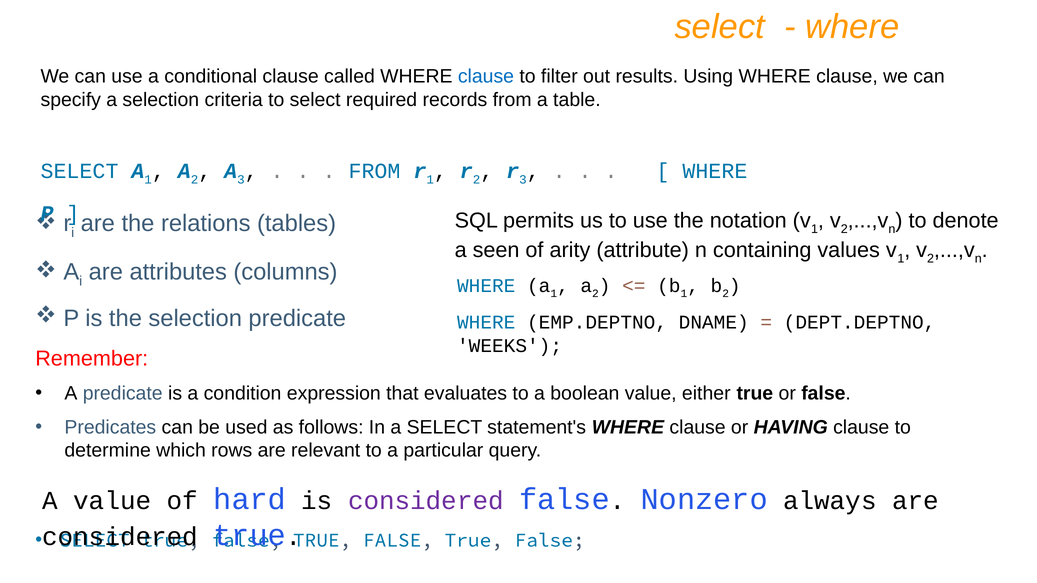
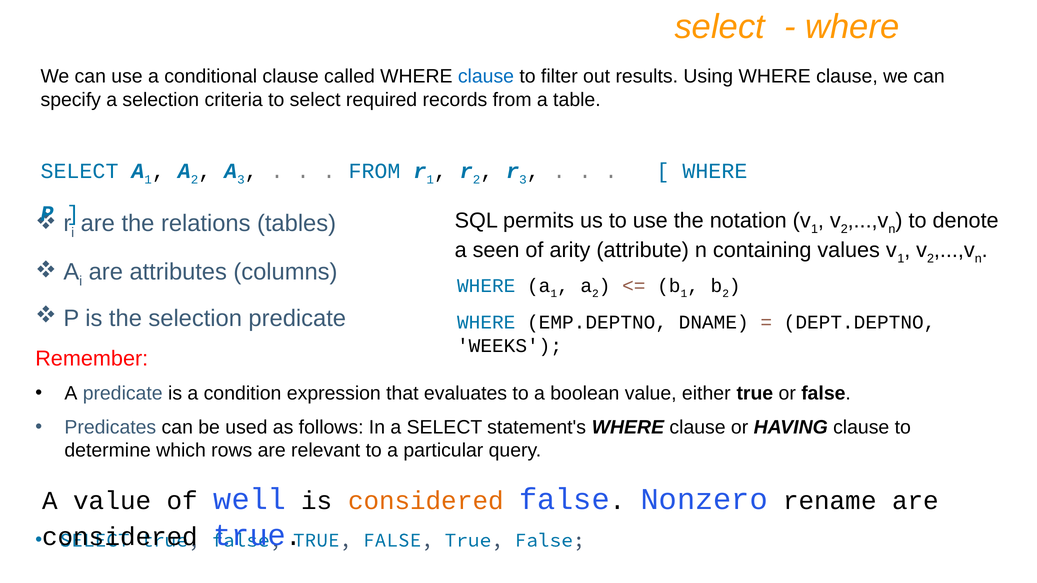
hard: hard -> well (250, 499)
considered colour: purple -> orange (426, 501)
always: always -> rename (830, 501)
